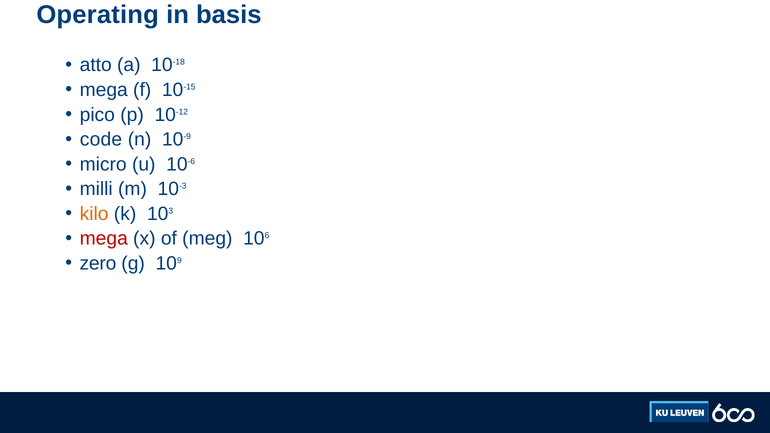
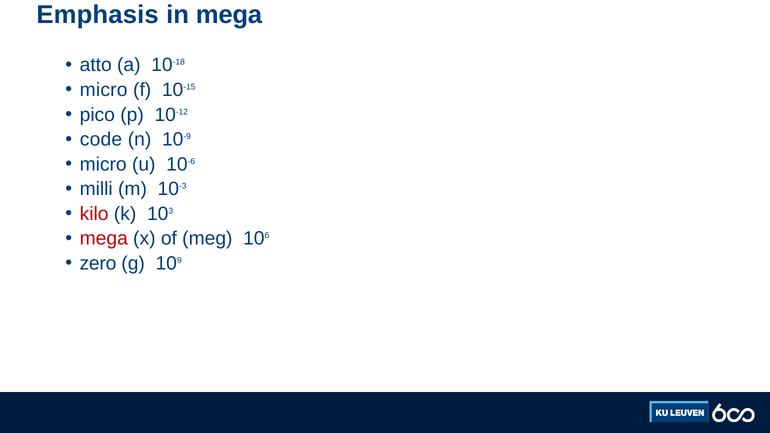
Operating: Operating -> Emphasis (98, 15)
in basis: basis -> mega (229, 15)
mega: mega -> micro (104, 90)
kilo colour: orange -> red (94, 214)
